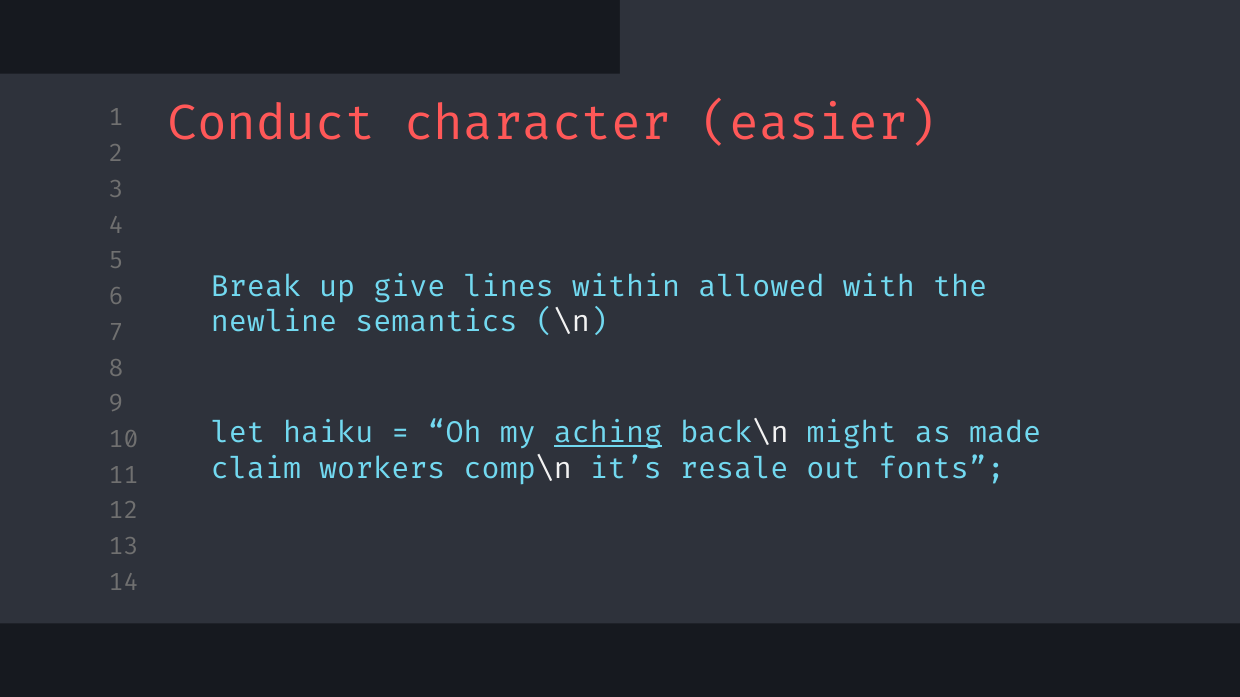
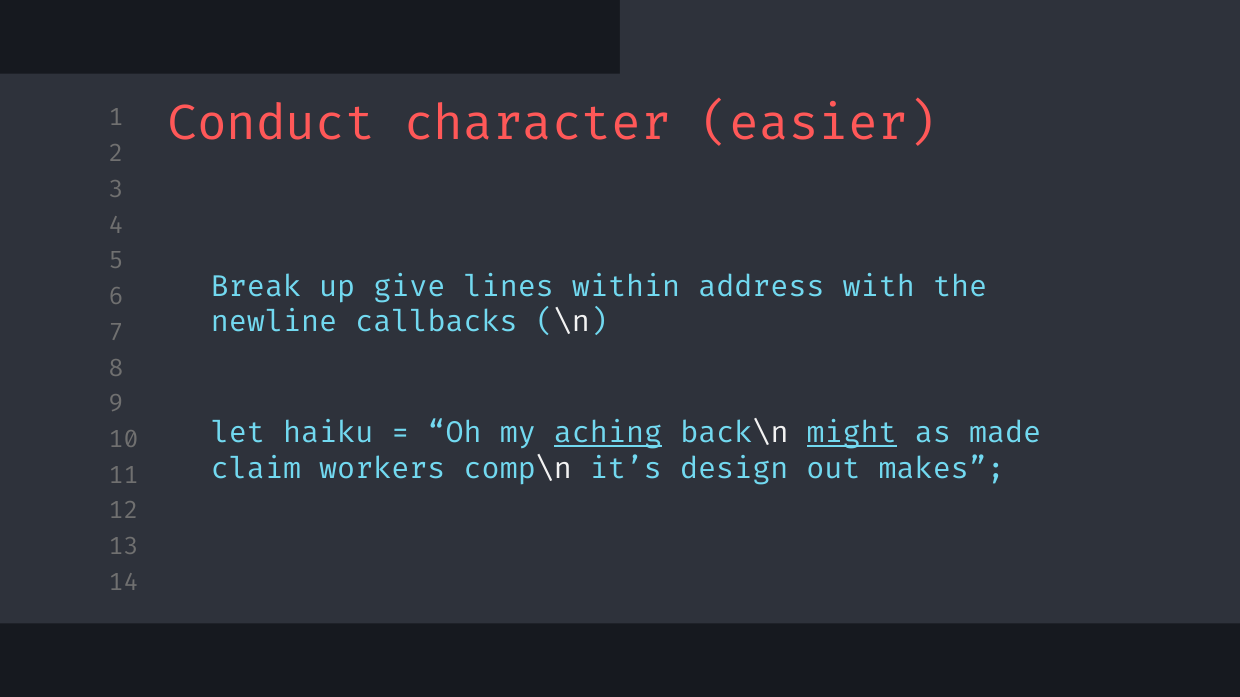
allowed: allowed -> address (761, 287)
semantics: semantics -> callbacks (437, 322)
might underline: none -> present (852, 434)
resale: resale -> design (734, 469)
fonts: fonts -> makes (942, 469)
